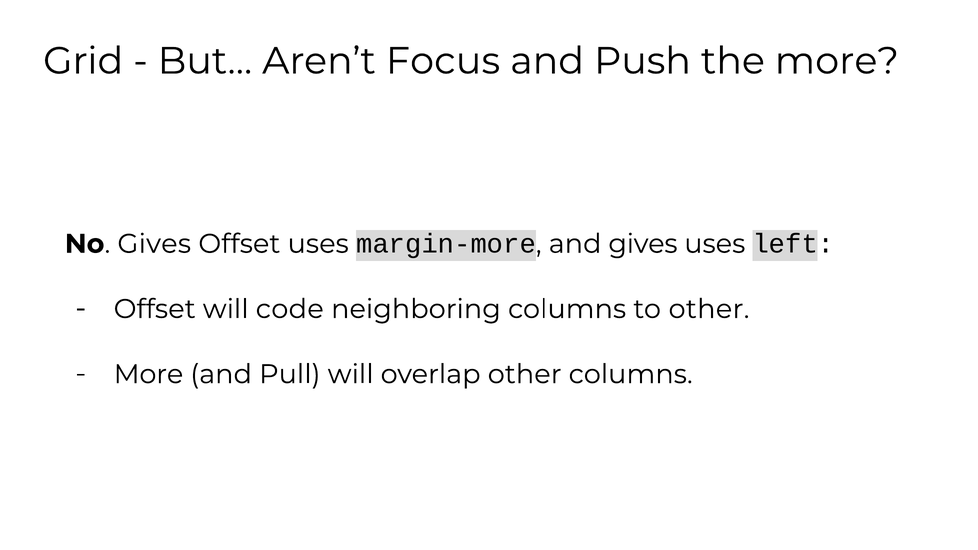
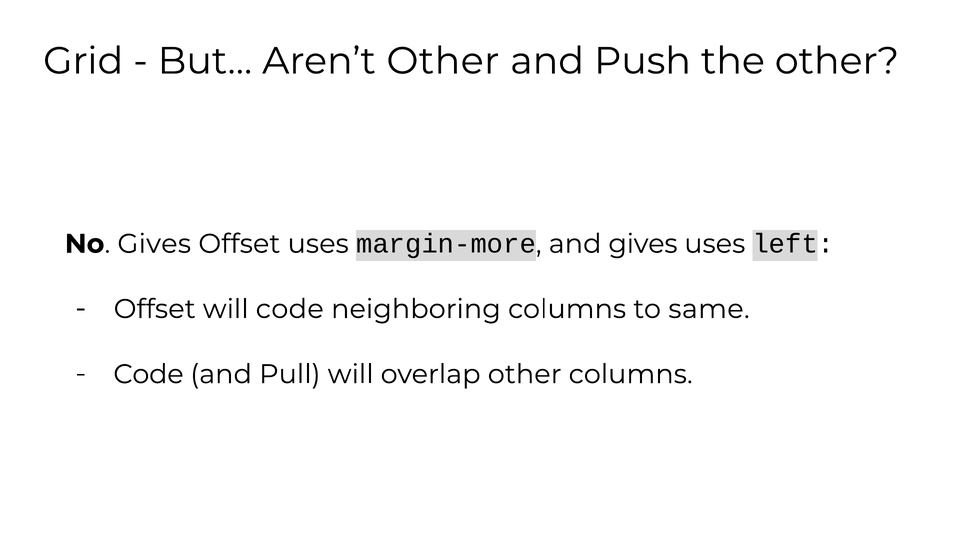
Aren’t Focus: Focus -> Other (443, 61)
the more: more -> other (837, 61)
to other: other -> same (709, 309)
More: More -> Code (148, 374)
